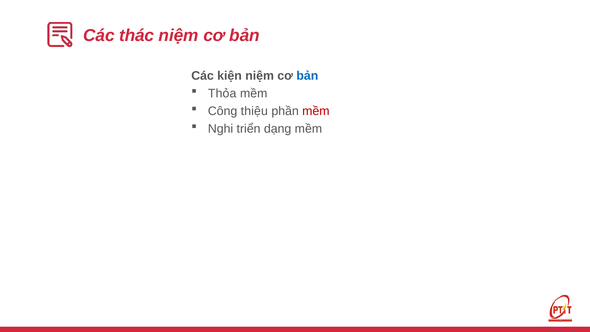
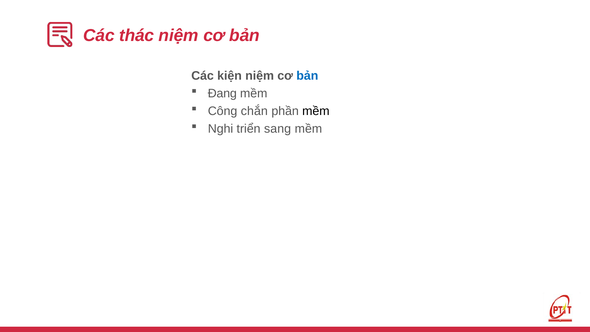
Thỏa: Thỏa -> Đang (222, 93)
thiệu: thiệu -> chắn (254, 111)
mềm colour: red -> black (316, 111)
dạng: dạng -> sang (278, 129)
